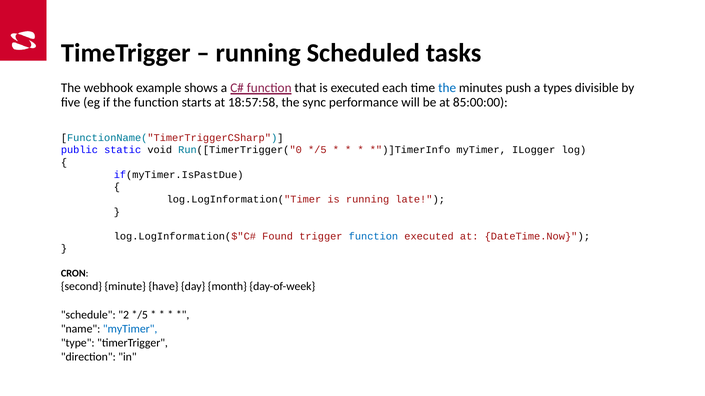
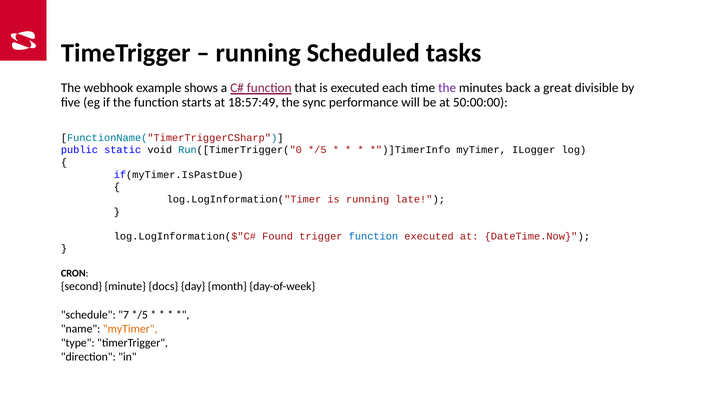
the colour: blue -> purple (447, 88)
push: push -> back (518, 88)
types: types -> great (557, 88)
18:57:58: 18:57:58 -> 18:57:49 (253, 103)
85:00:00: 85:00:00 -> 50:00:00 (480, 103)
have: have -> docs (163, 287)
2: 2 -> 7 (124, 315)
myTimer colour: blue -> orange (130, 329)
